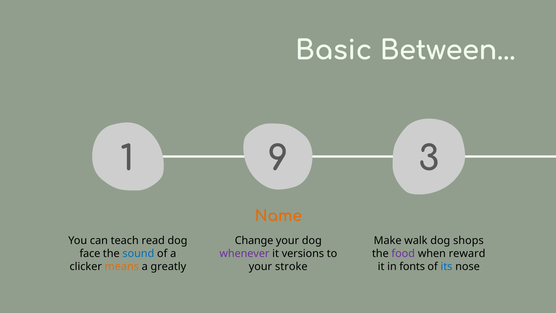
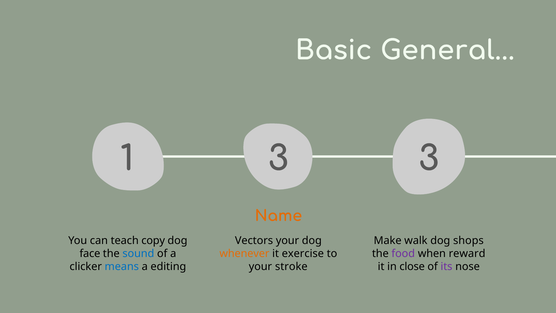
Between: Between -> General (447, 50)
1 9: 9 -> 3 (278, 159)
read: read -> copy (153, 240)
Change: Change -> Vectors (254, 240)
whenever colour: purple -> orange (244, 253)
versions: versions -> exercise (303, 253)
means colour: orange -> blue (122, 266)
greatly: greatly -> editing (168, 266)
fonts: fonts -> close (412, 266)
its colour: blue -> purple (446, 266)
